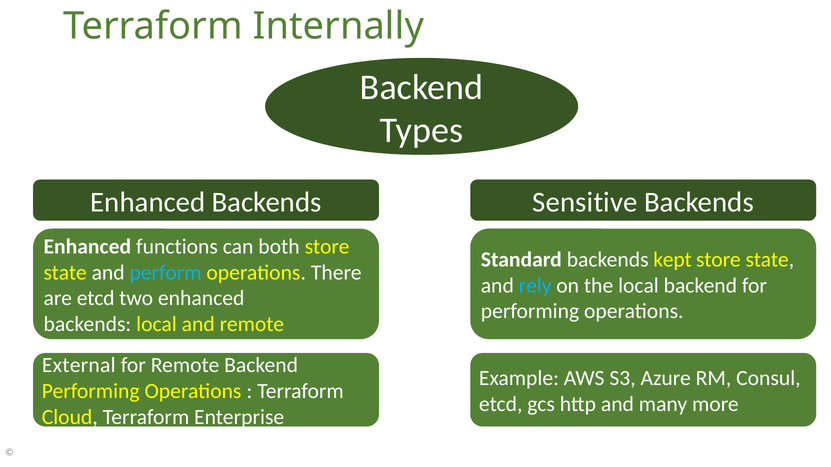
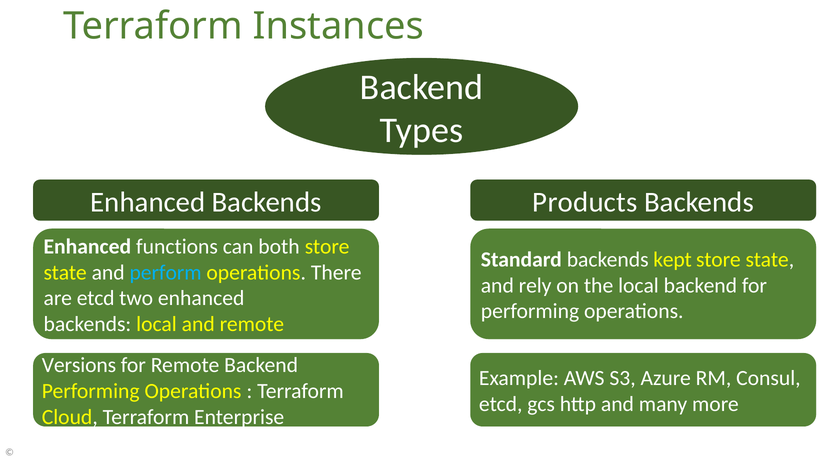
Internally: Internally -> Instances (338, 26)
Sensitive: Sensitive -> Products (585, 202)
rely colour: light blue -> white (535, 286)
External: External -> Versions (79, 366)
